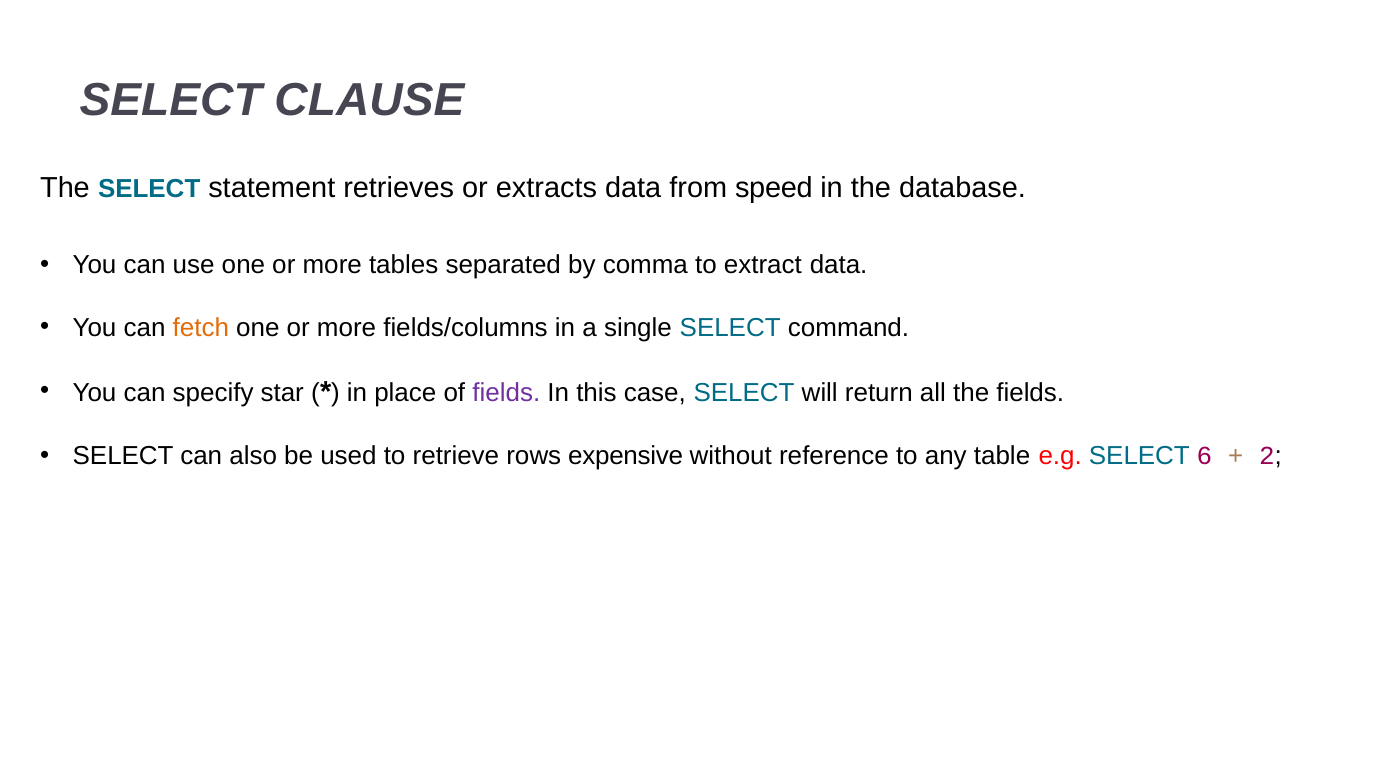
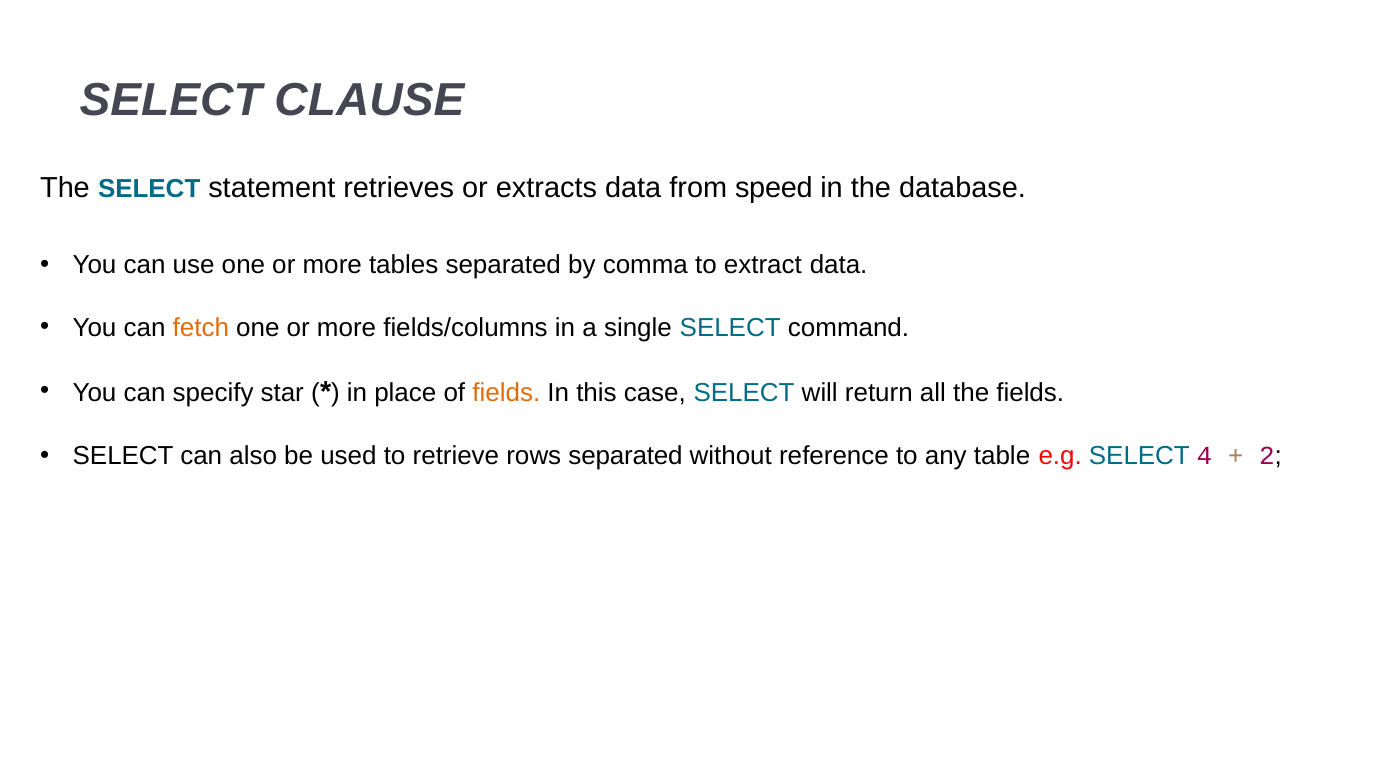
fields colour: purple -> orange (506, 393)
rows expensive: expensive -> separated (626, 456)
6: 6 -> 4 (1204, 456)
